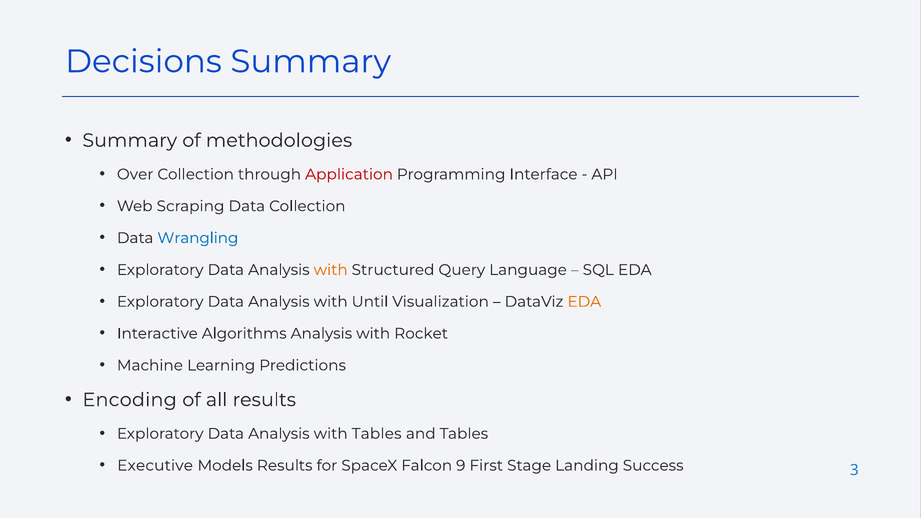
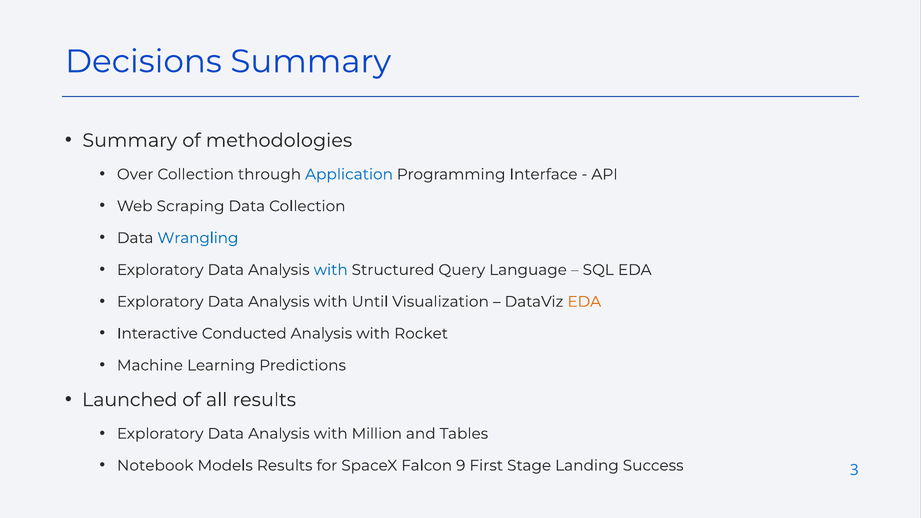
Application colour: red -> blue (349, 174)
with colour: orange -> blue (331, 270)
Algorithms: Algorithms -> Conducted (244, 334)
Encoding: Encoding -> Launched (130, 400)
with Tables: Tables -> Million (377, 434)
Executive: Executive -> Notebook (155, 466)
